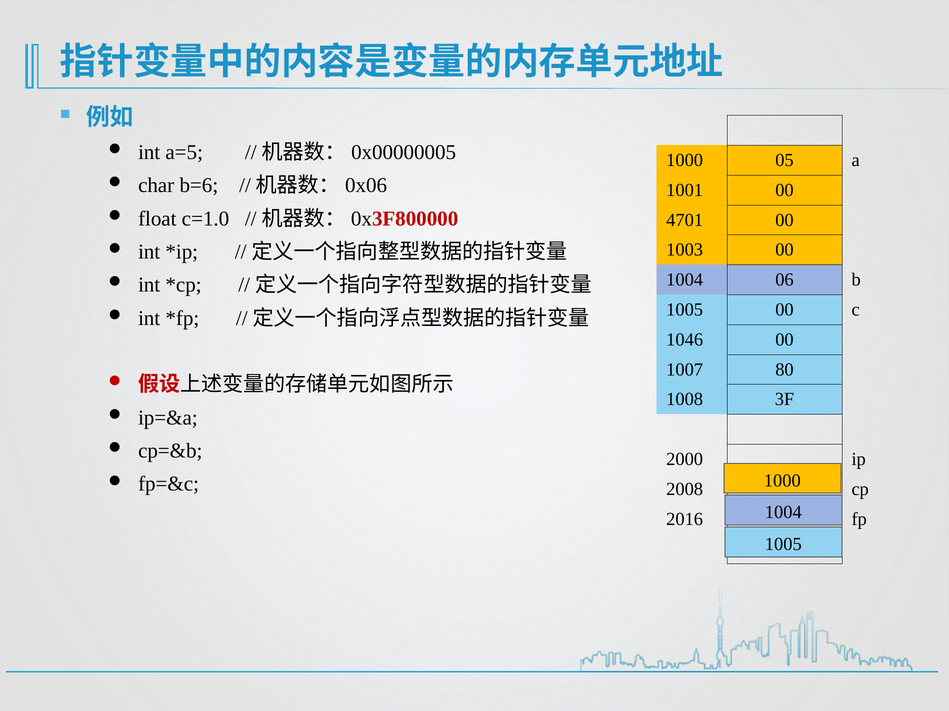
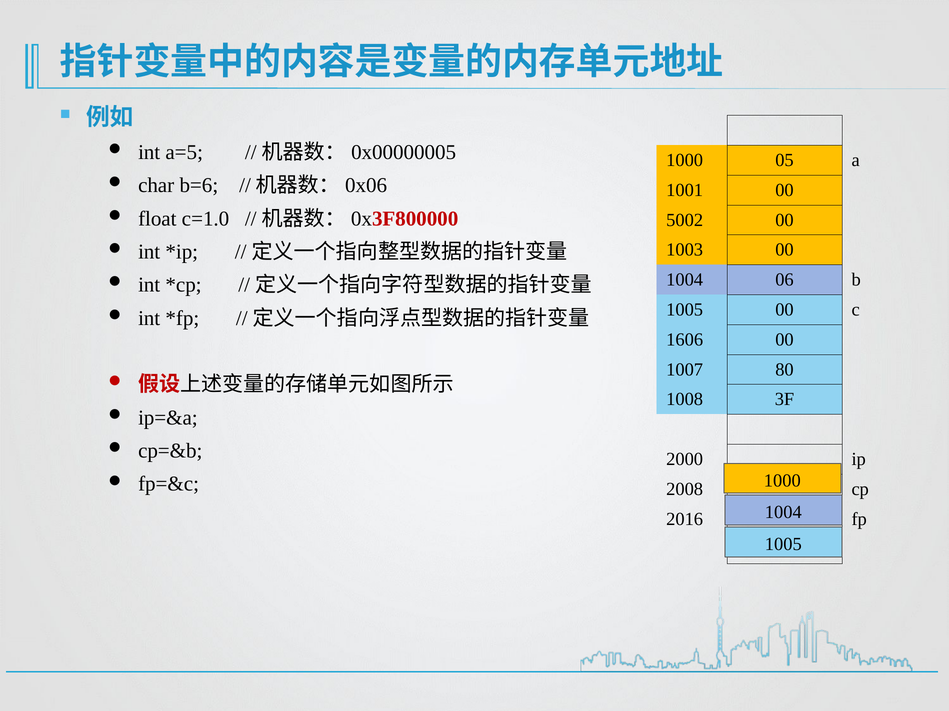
4701: 4701 -> 5002 (685, 220)
1046: 1046 -> 1606 (685, 340)
